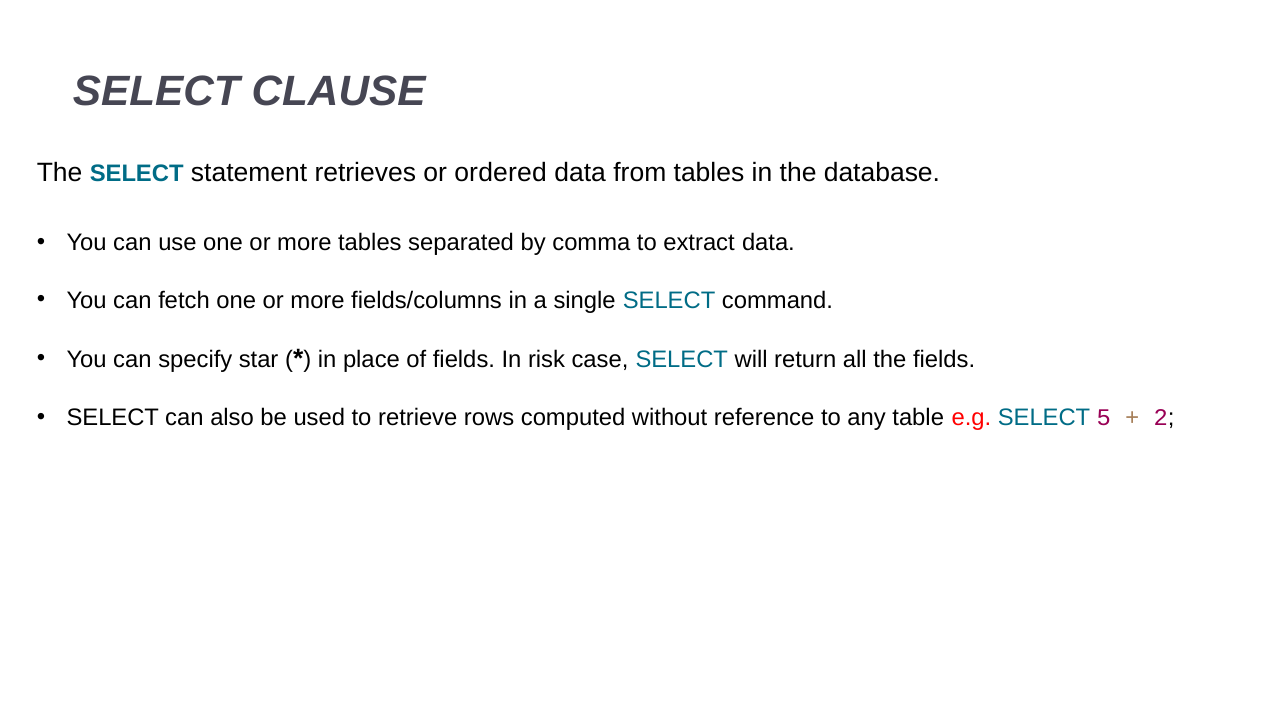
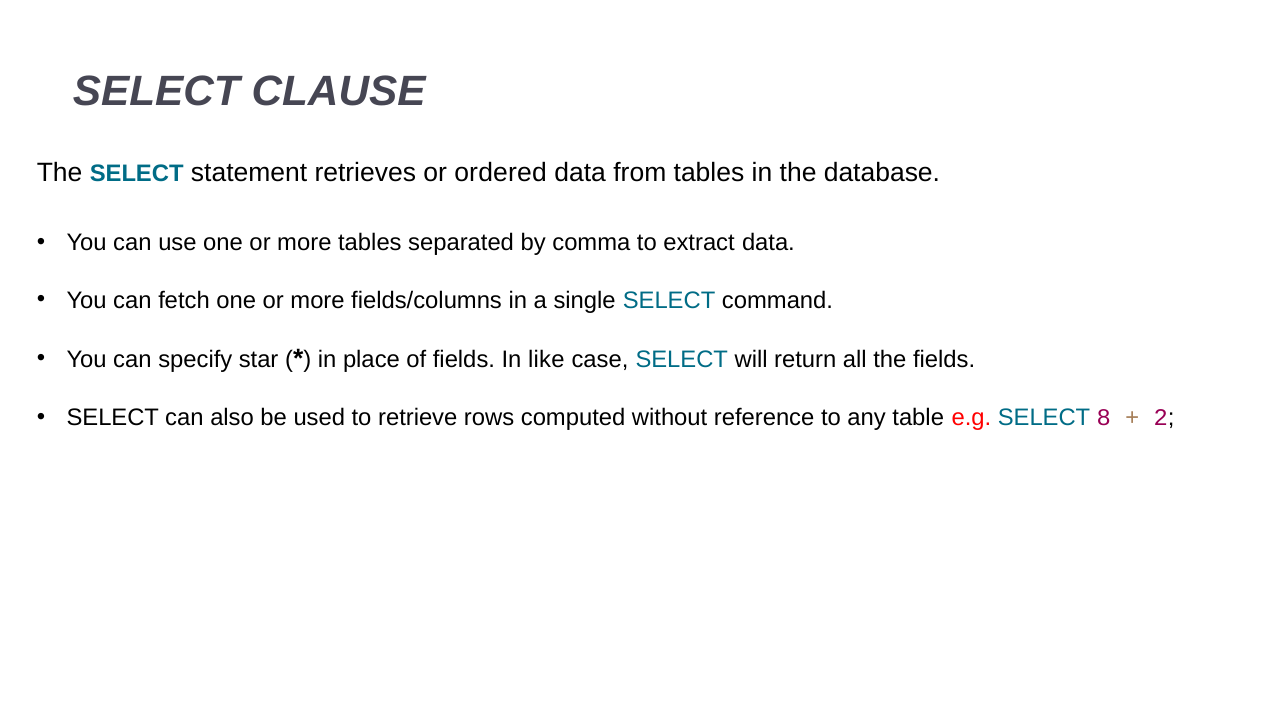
risk: risk -> like (546, 360)
5: 5 -> 8 (1104, 417)
